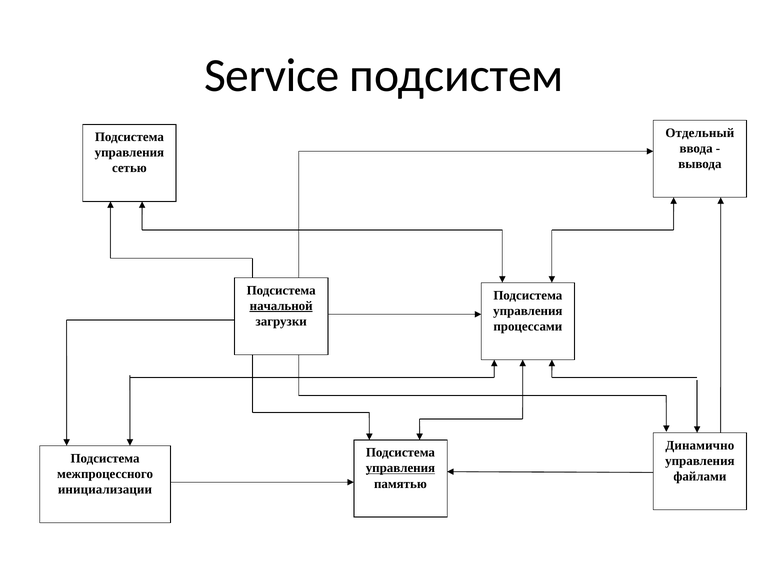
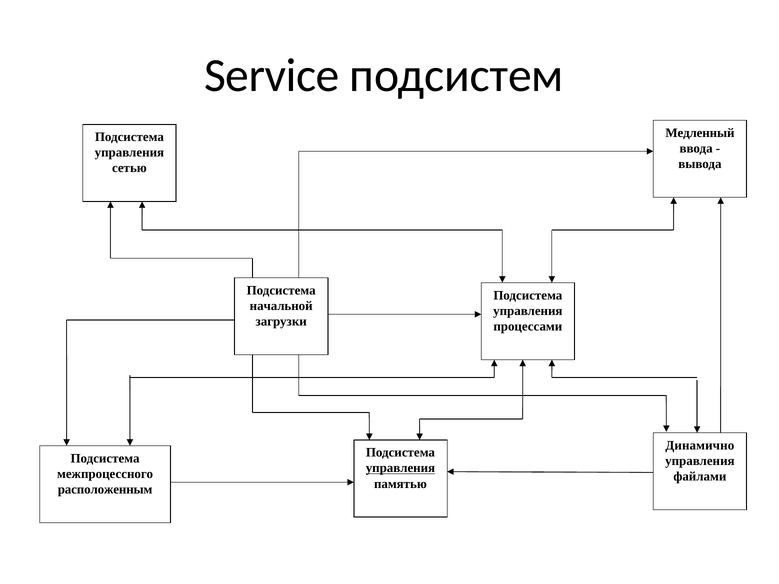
Отдельный: Отдельный -> Медленный (700, 133)
начальной underline: present -> none (281, 306)
инициализации: инициализации -> расположенным (105, 490)
